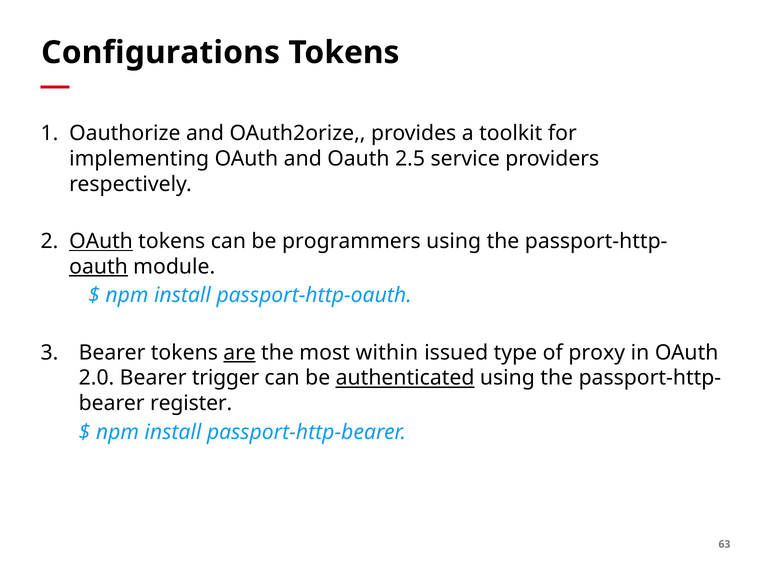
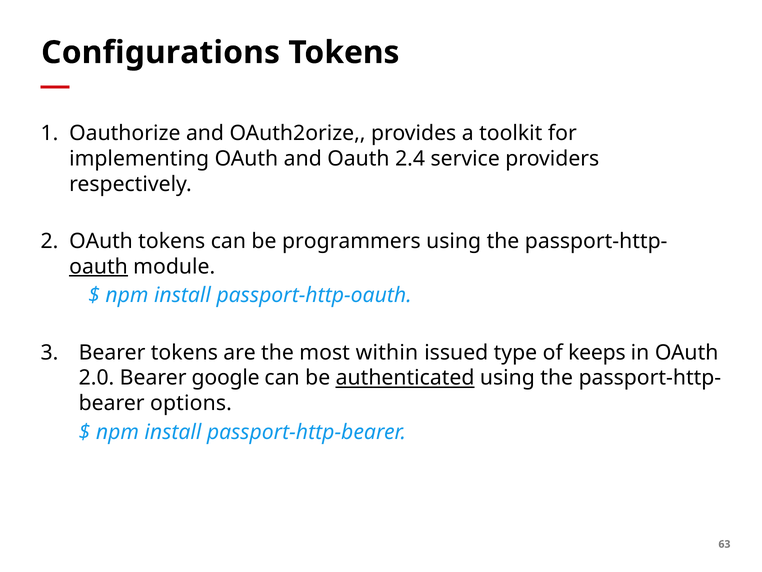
2.5: 2.5 -> 2.4 (410, 158)
OAuth underline: present -> none (101, 241)
are underline: present -> none (240, 352)
proxy: proxy -> keeps (597, 352)
trigger: trigger -> google (226, 378)
register: register -> options (191, 403)
